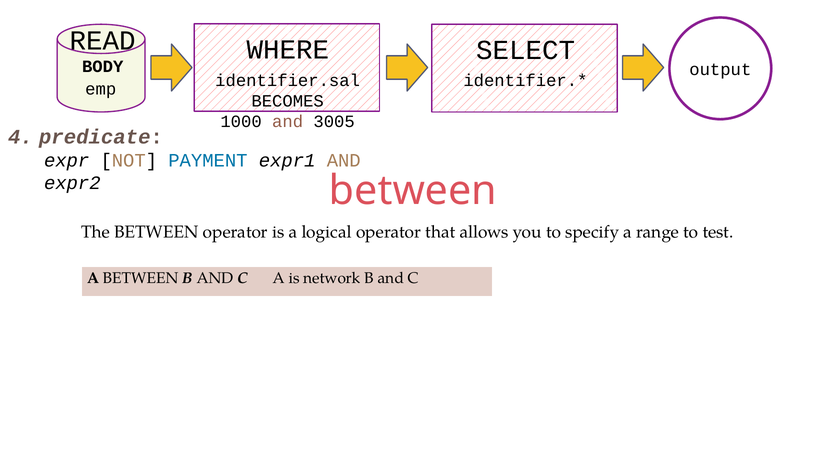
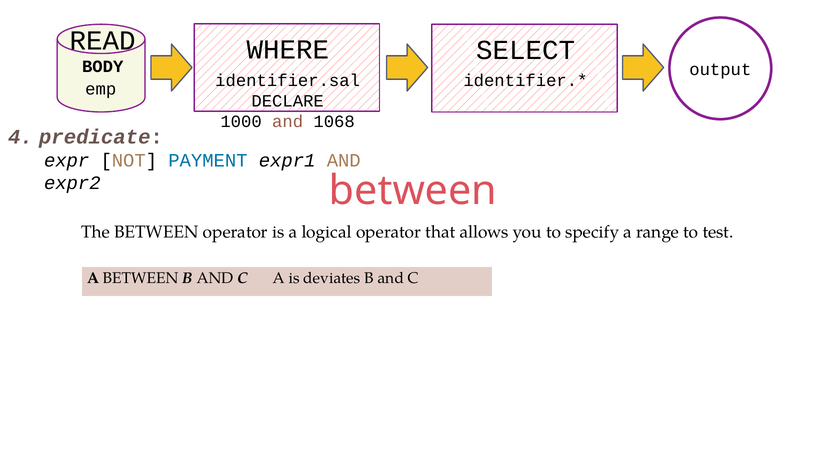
BECOMES: BECOMES -> DECLARE (288, 101)
3005: 3005 -> 1068 (334, 122)
network: network -> deviates (332, 279)
